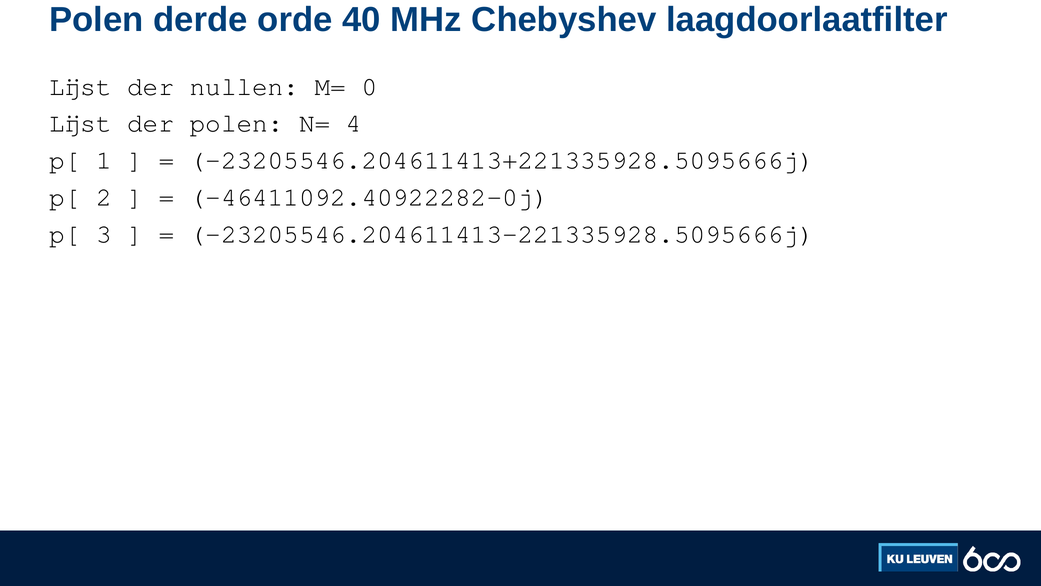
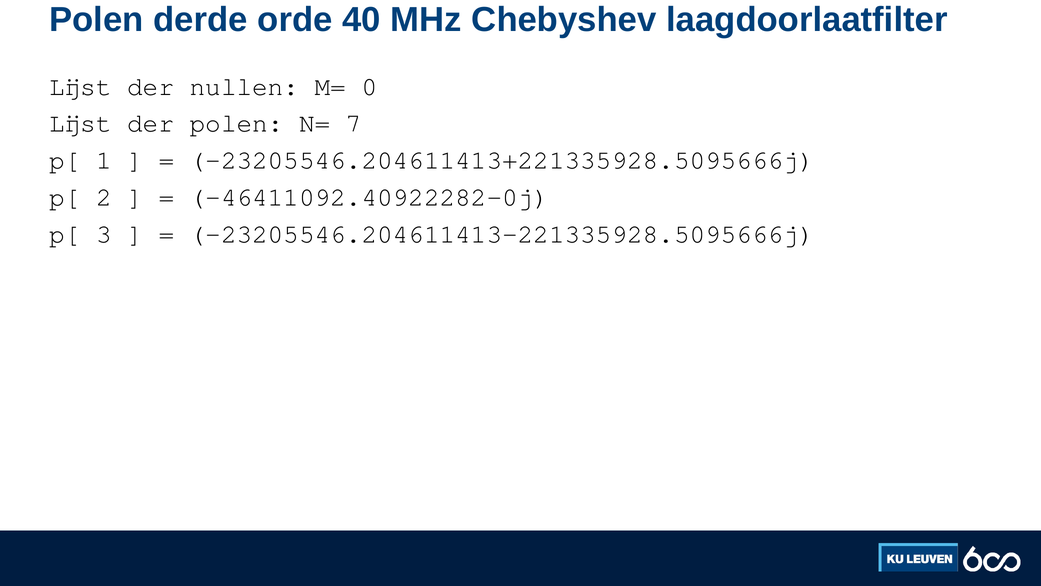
4: 4 -> 7 (354, 123)
